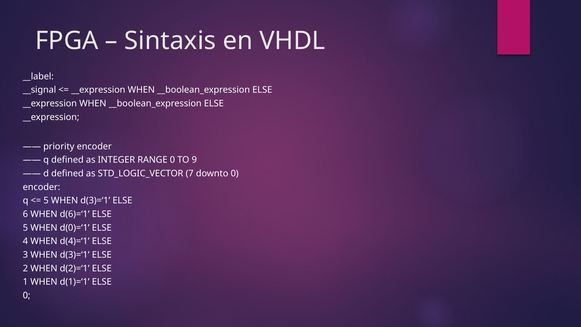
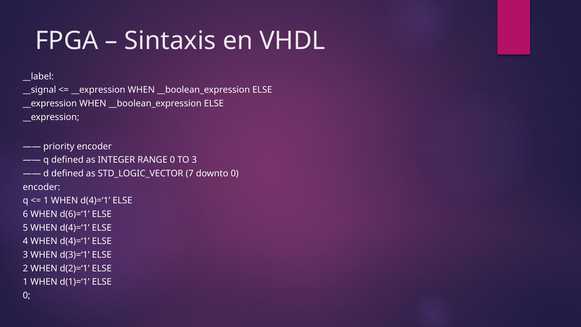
TO 9: 9 -> 3 (194, 160)
5: 5 -> 1 (46, 201)
d(3)=‘1: d(3)=‘1 -> d(4)=‘1 (95, 201)
5 WHEN d(0)=‘1: d(0)=‘1 -> d(4)=‘1 (75, 228)
